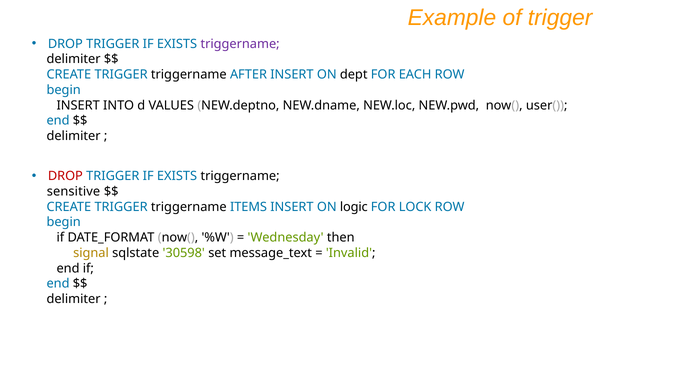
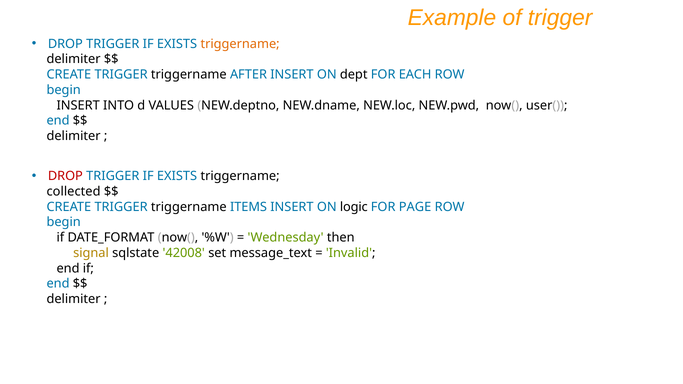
triggername colour: purple -> orange (240, 44)
sensitive: sensitive -> collected (74, 192)
LOCK: LOCK -> PAGE (415, 207)
30598: 30598 -> 42008 (184, 253)
